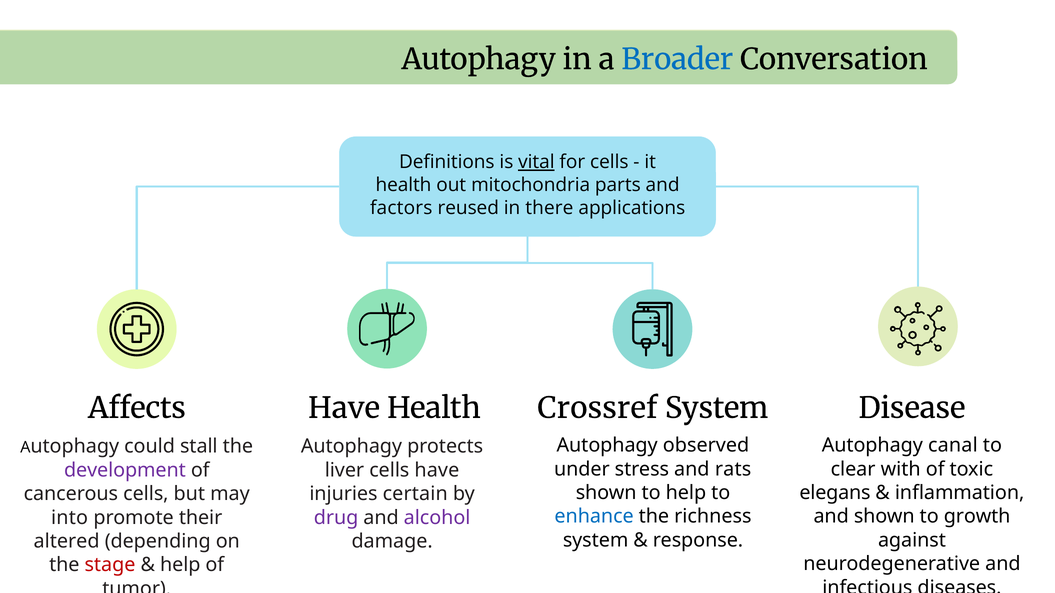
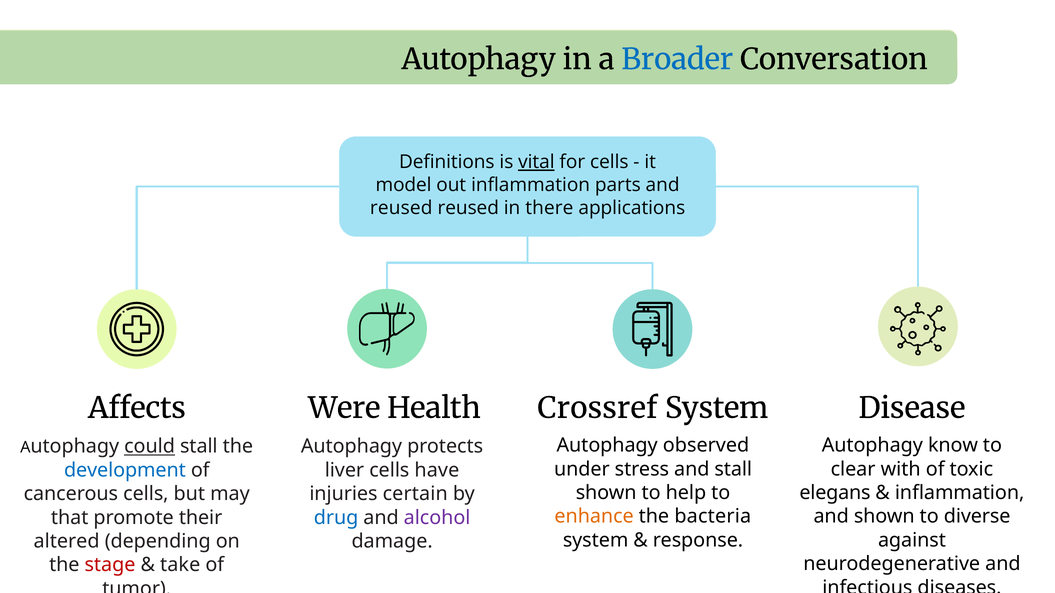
health: health -> model (404, 185)
out mitochondria: mitochondria -> inflammation (531, 185)
factors: factors -> reused (401, 208)
Have: Have -> Were (344, 409)
canal: canal -> know (953, 446)
could underline: none -> present (150, 447)
and rats: rats -> stall (733, 469)
development colour: purple -> blue (125, 471)
enhance colour: blue -> orange (594, 517)
richness: richness -> bacteria (713, 517)
growth: growth -> diverse (977, 517)
into: into -> that (70, 518)
drug colour: purple -> blue (336, 518)
help: help -> take (180, 565)
